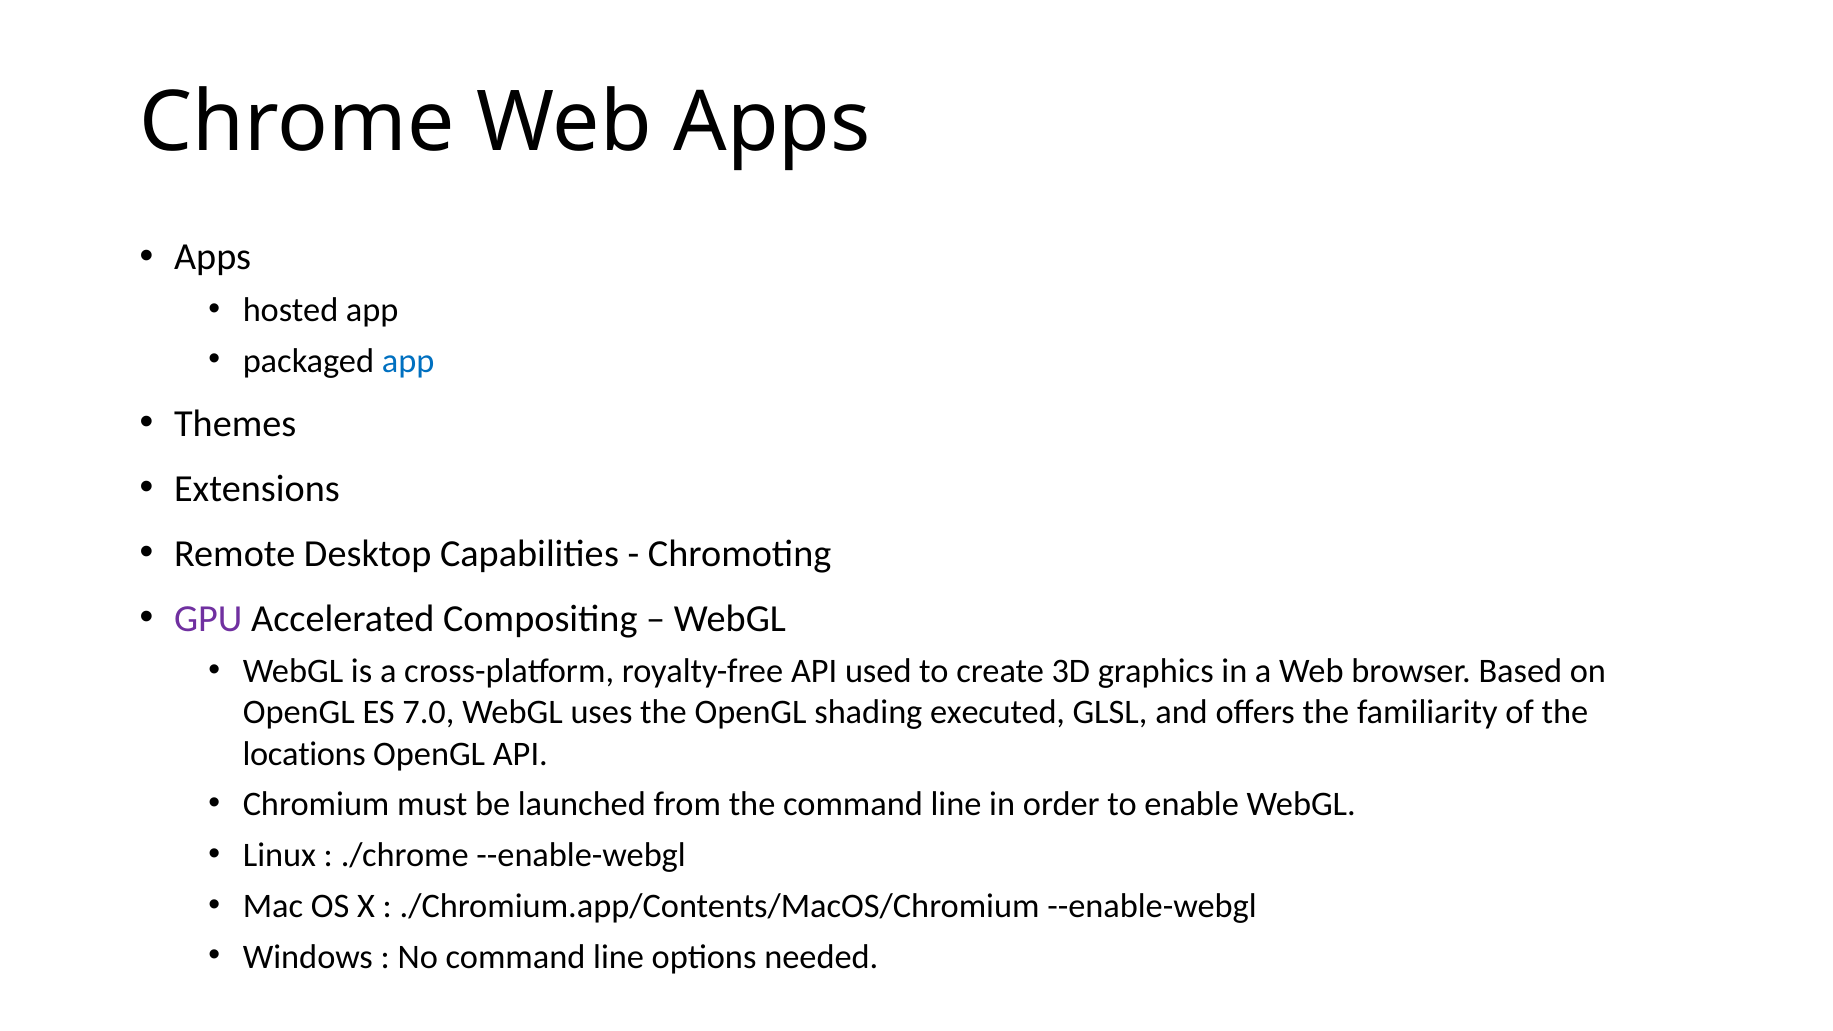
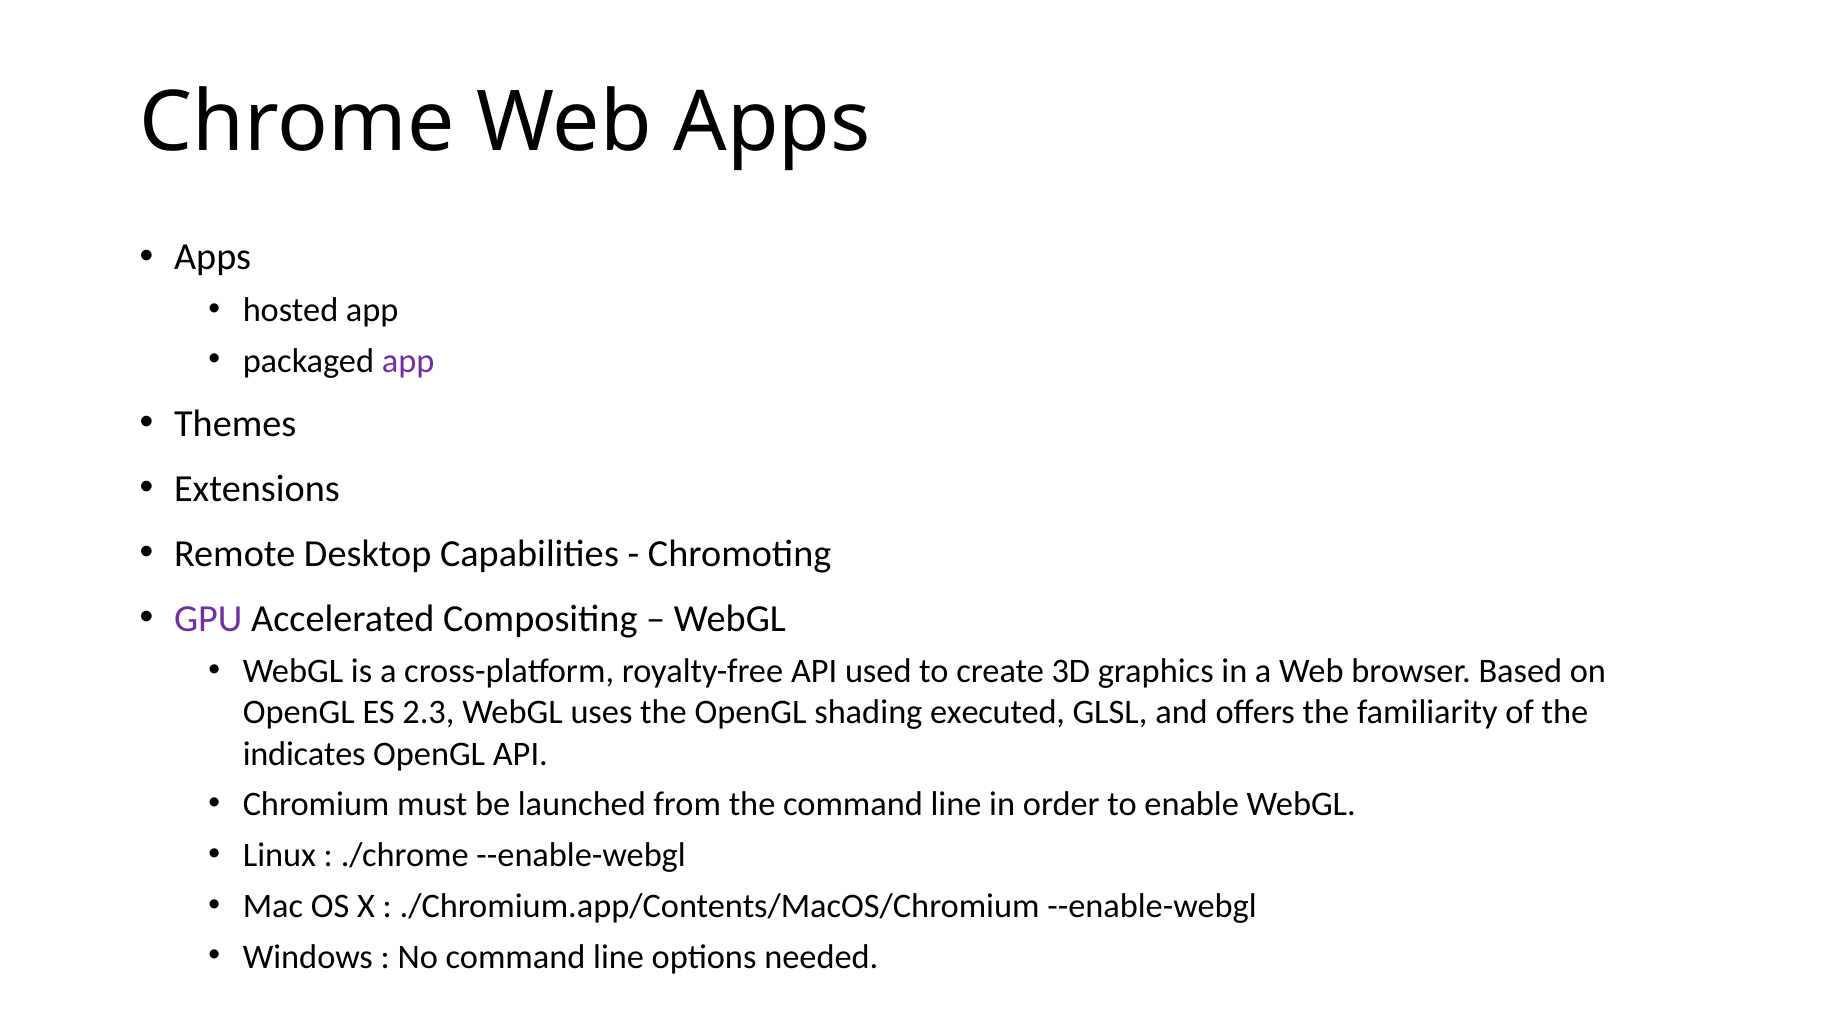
app colour: blue -> purple (408, 361)
7.0: 7.0 -> 2.3 (428, 713)
locations: locations -> indicates (304, 754)
